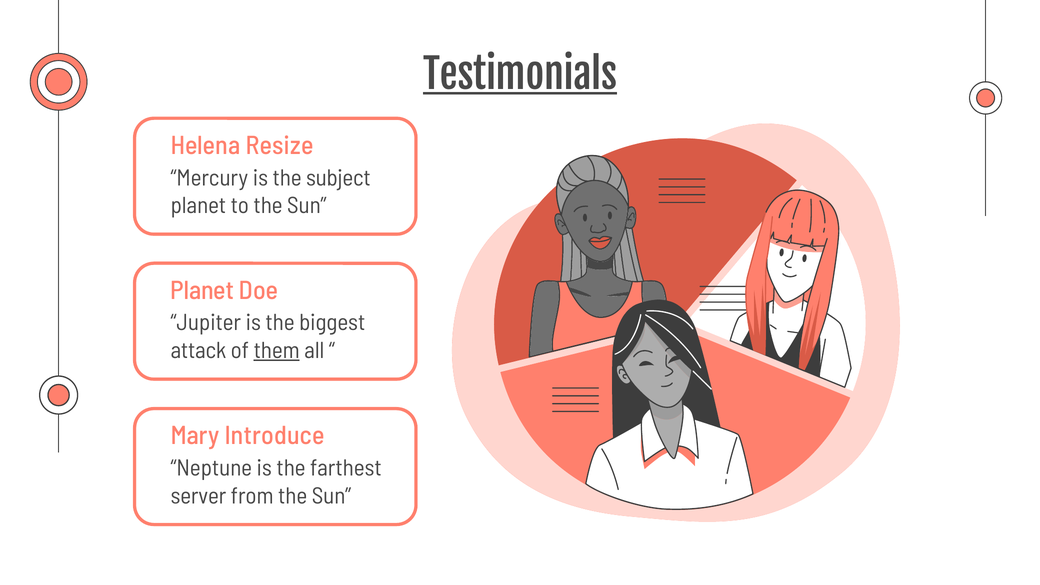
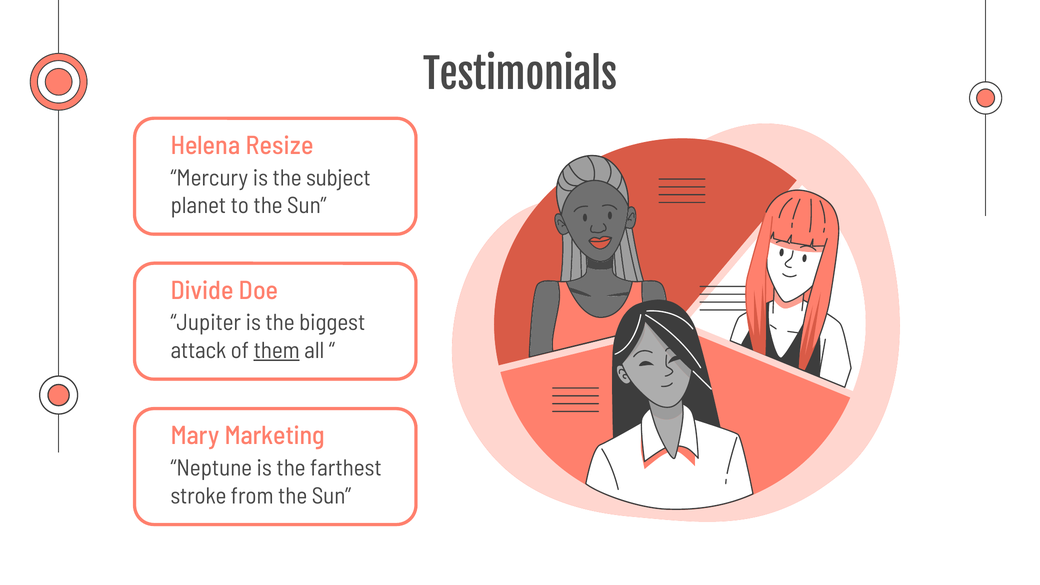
Testimonials underline: present -> none (520, 76)
Planet: Planet -> Divide (202, 290)
Introduce: Introduce -> Marketing (275, 436)
server: server -> stroke (198, 496)
